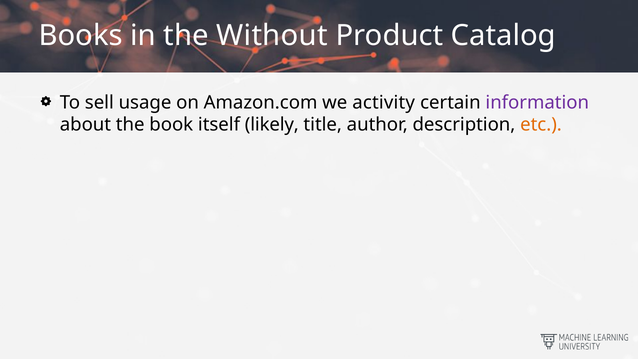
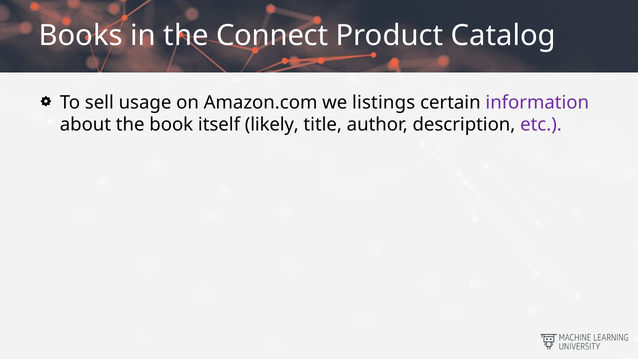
Without: Without -> Connect (272, 36)
activity: activity -> listings (384, 102)
etc colour: orange -> purple (541, 125)
